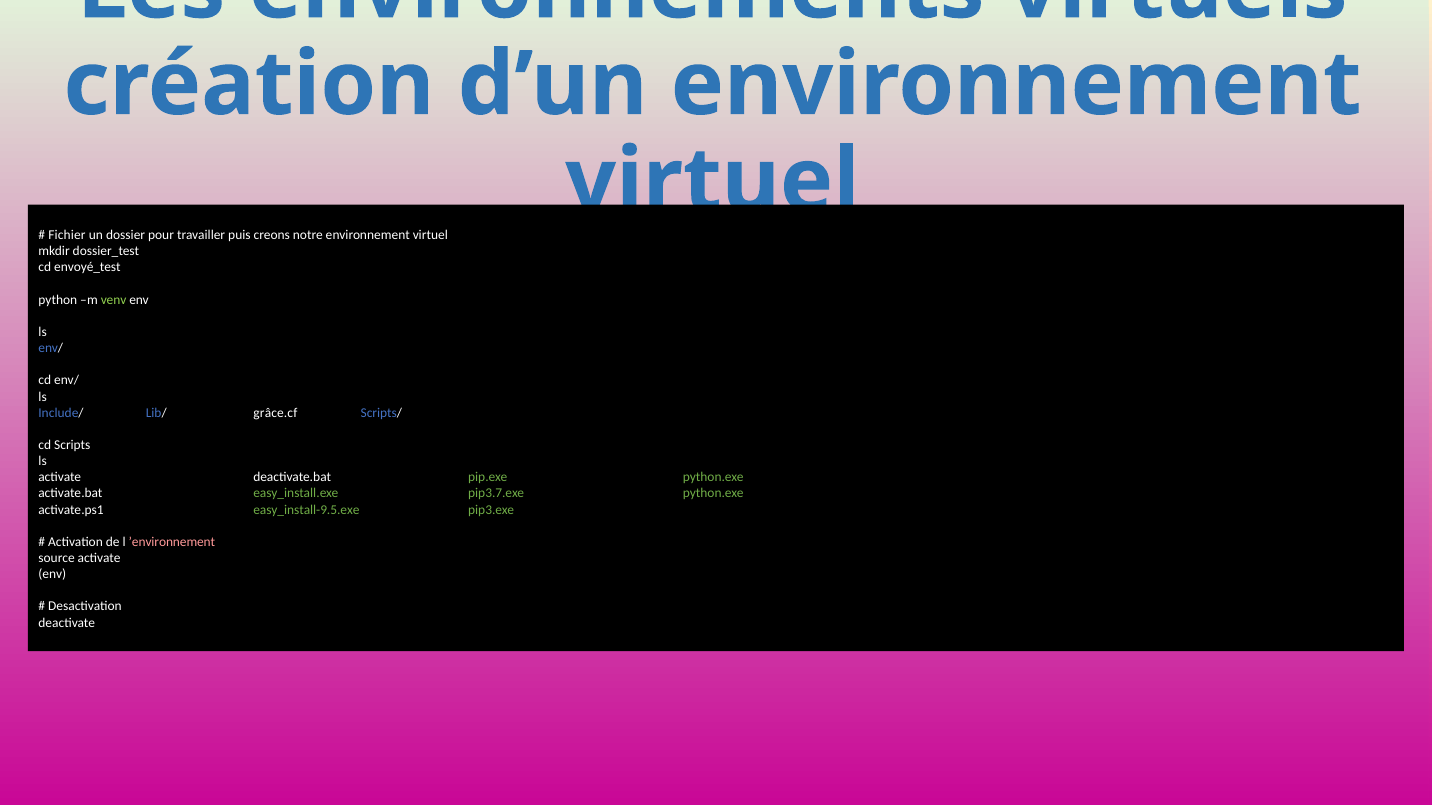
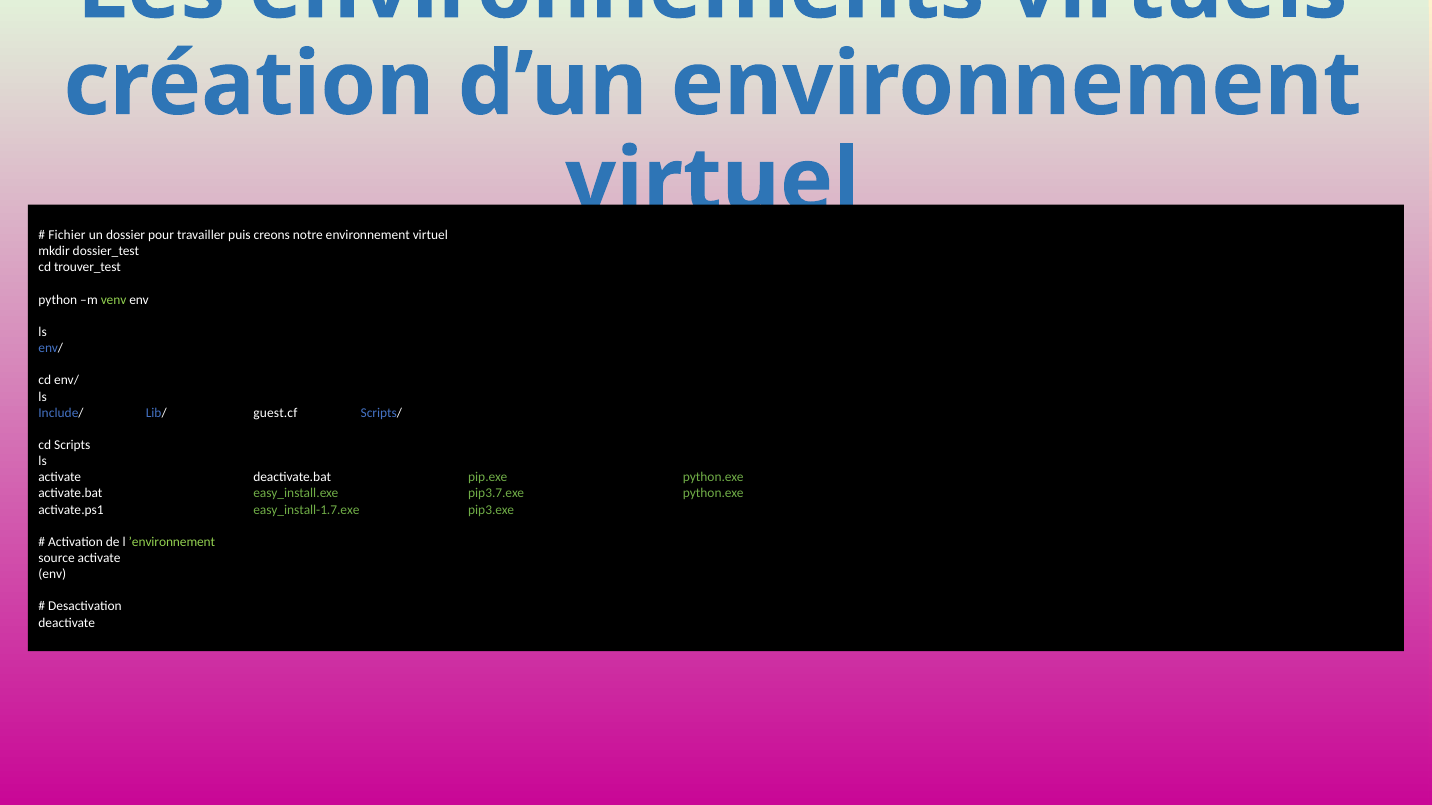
envoyé_test: envoyé_test -> trouver_test (87, 268)
grâce.cf: grâce.cf -> guest.cf (275, 413)
easy_install-9.5.exe: easy_install-9.5.exe -> easy_install-1.7.exe (306, 510)
’environnement colour: pink -> light green (172, 542)
